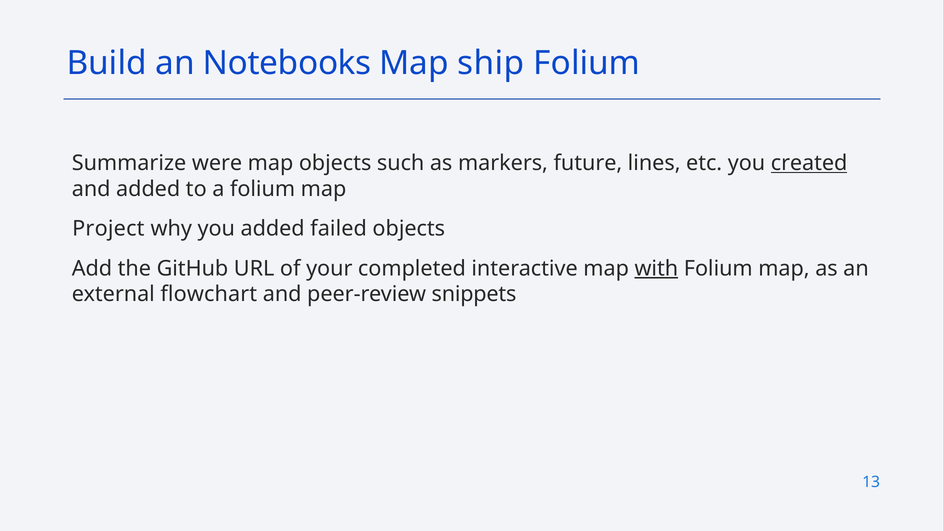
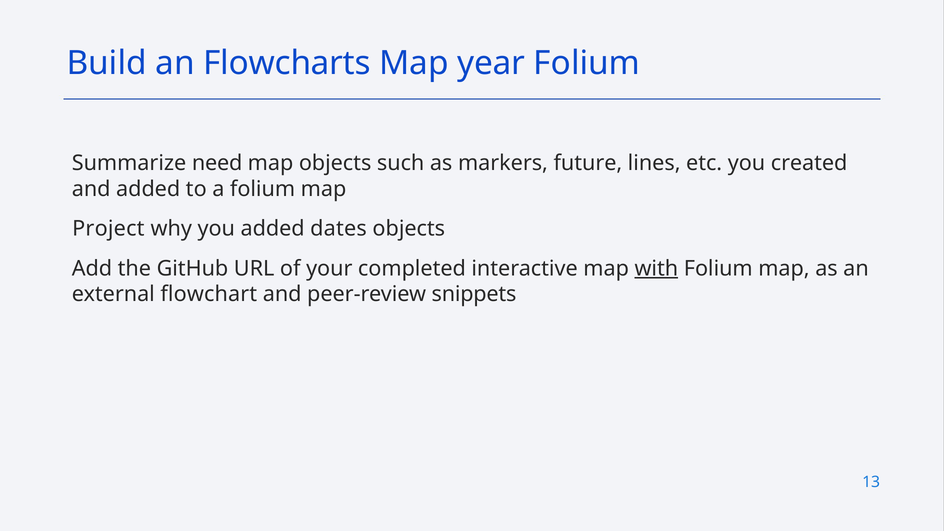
Notebooks: Notebooks -> Flowcharts (287, 63)
ship: ship -> year (491, 63)
were: were -> need (217, 163)
created underline: present -> none (809, 163)
failed: failed -> dates (339, 229)
